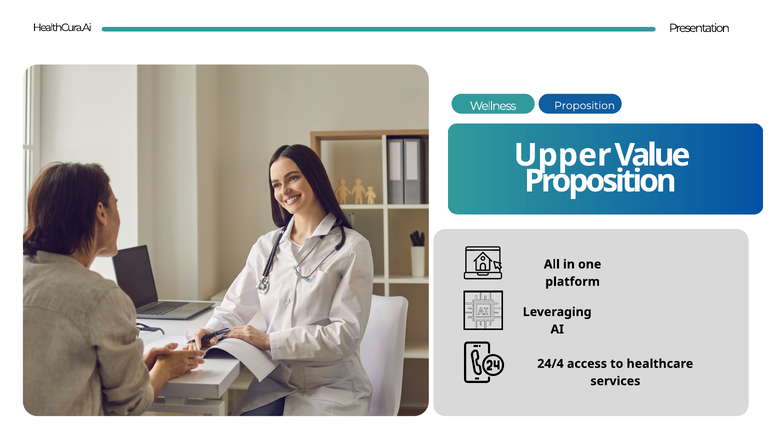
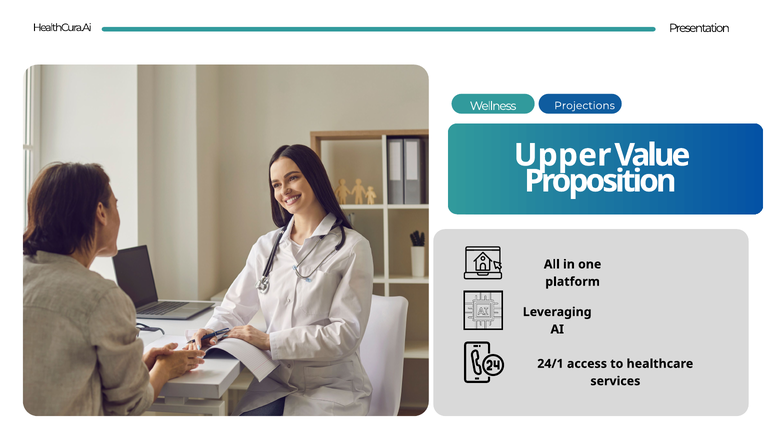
Wellness Proposition: Proposition -> Projections (585, 106)
24/4: 24/4 -> 24/1 (550, 364)
